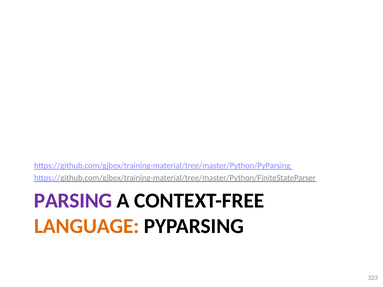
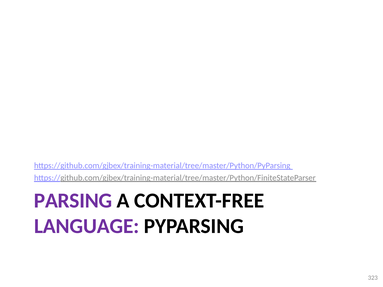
LANGUAGE colour: orange -> purple (87, 226)
